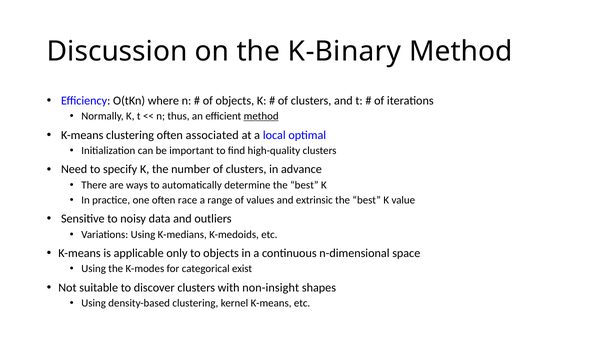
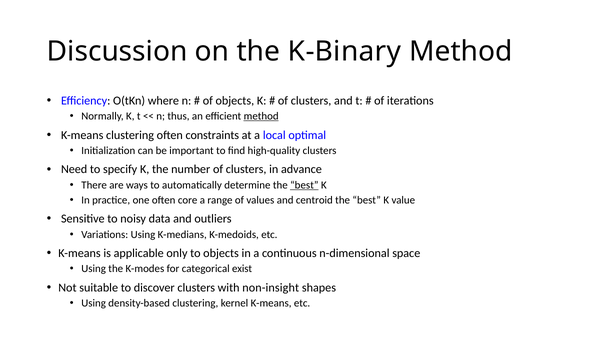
associated: associated -> constraints (212, 135)
best underline: none -> present (304, 185)
race: race -> core (188, 200)
extrinsic: extrinsic -> centroid (314, 200)
